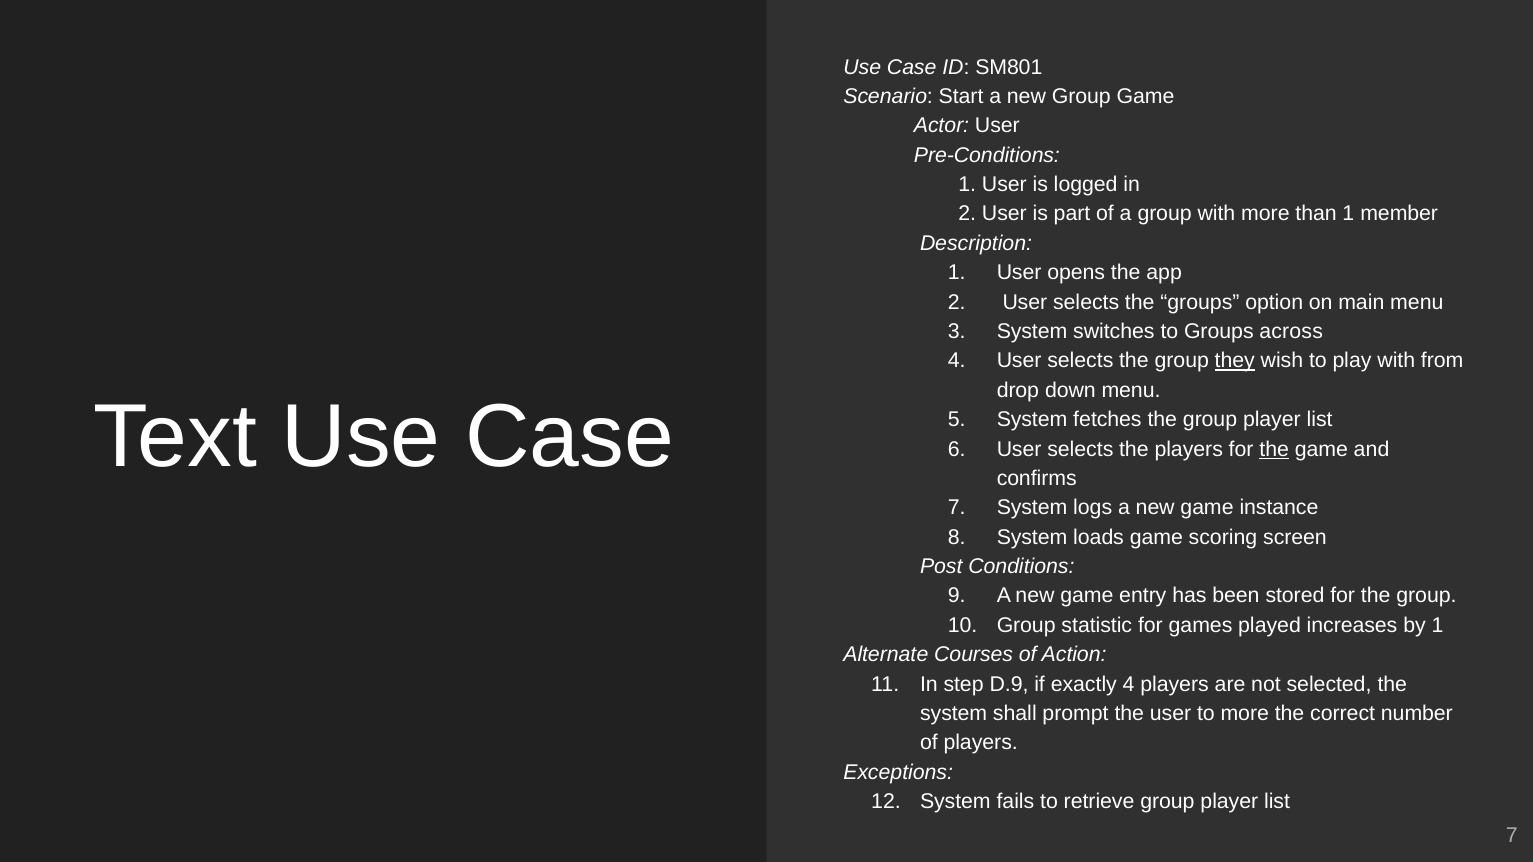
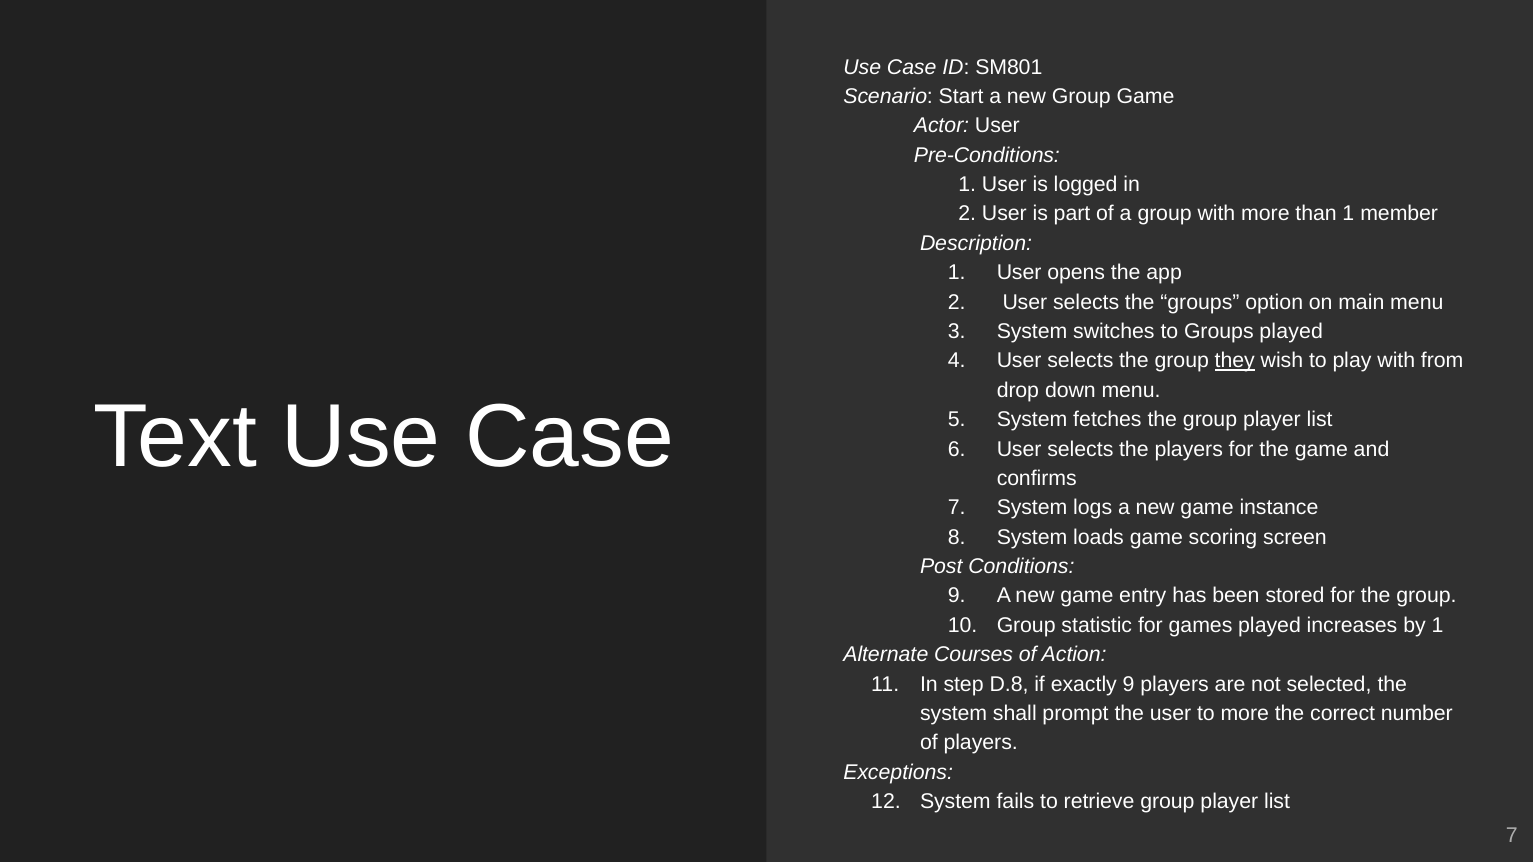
Groups across: across -> played (1291, 332)
the underline: present -> none (1274, 449)
D.9: D.9 -> D.8 (1009, 684)
exactly 4: 4 -> 9 (1129, 684)
